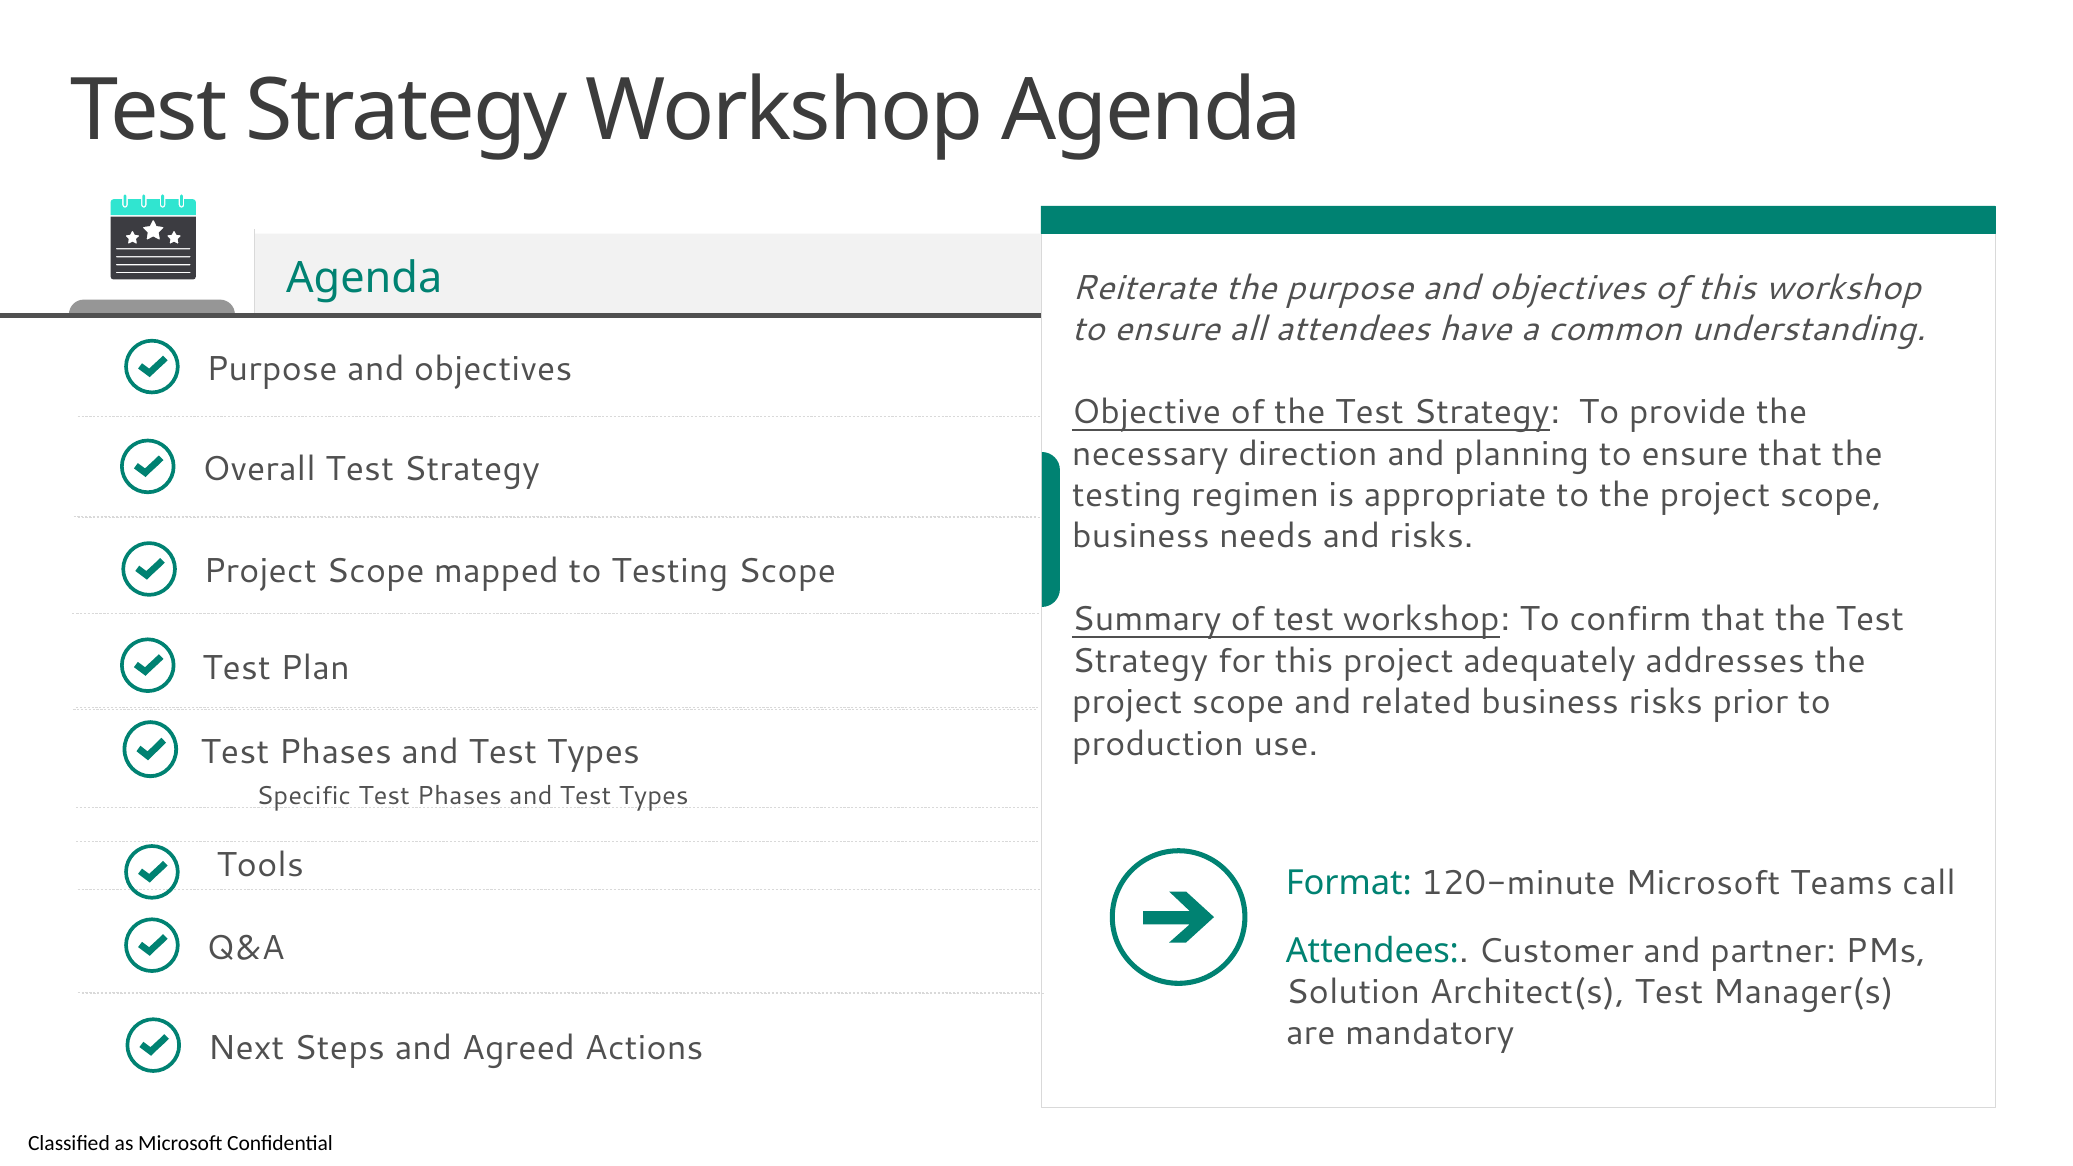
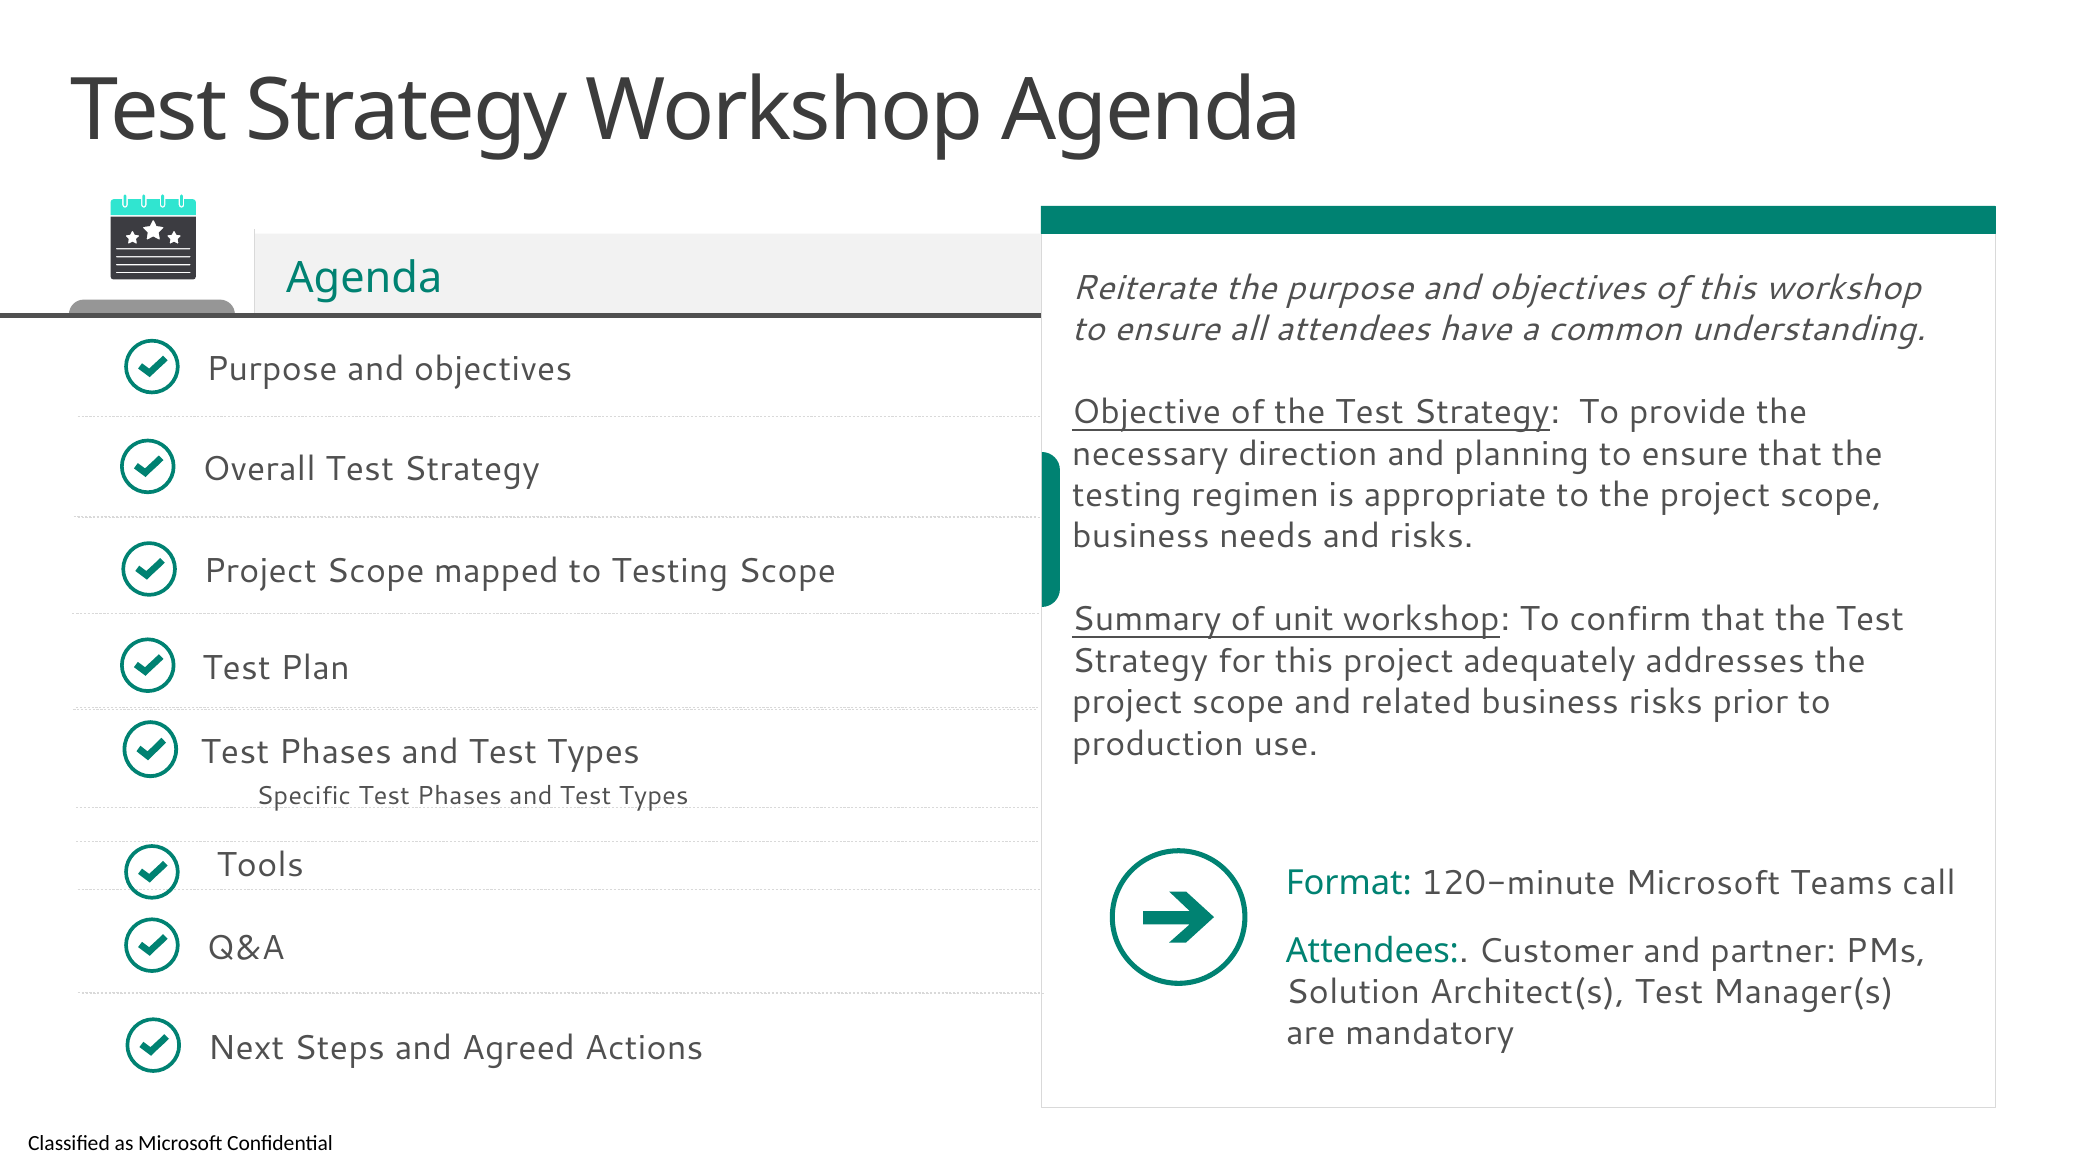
of test: test -> unit (1304, 619)
